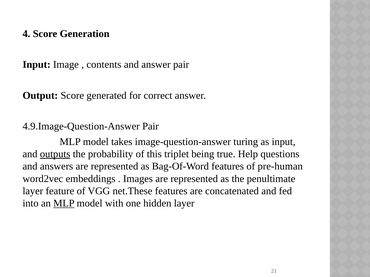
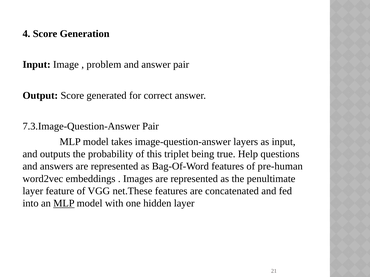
contents: contents -> problem (104, 65)
4.9.Image-Question-Answer: 4.9.Image-Question-Answer -> 7.3.Image-Question-Answer (81, 126)
turing: turing -> layers (246, 142)
outputs underline: present -> none (55, 154)
